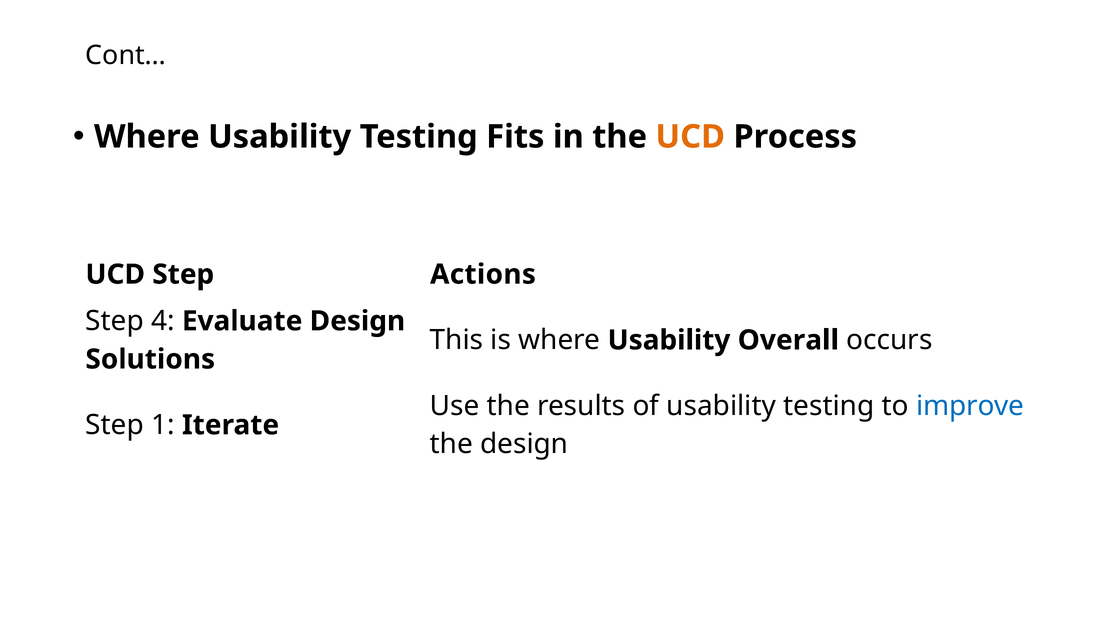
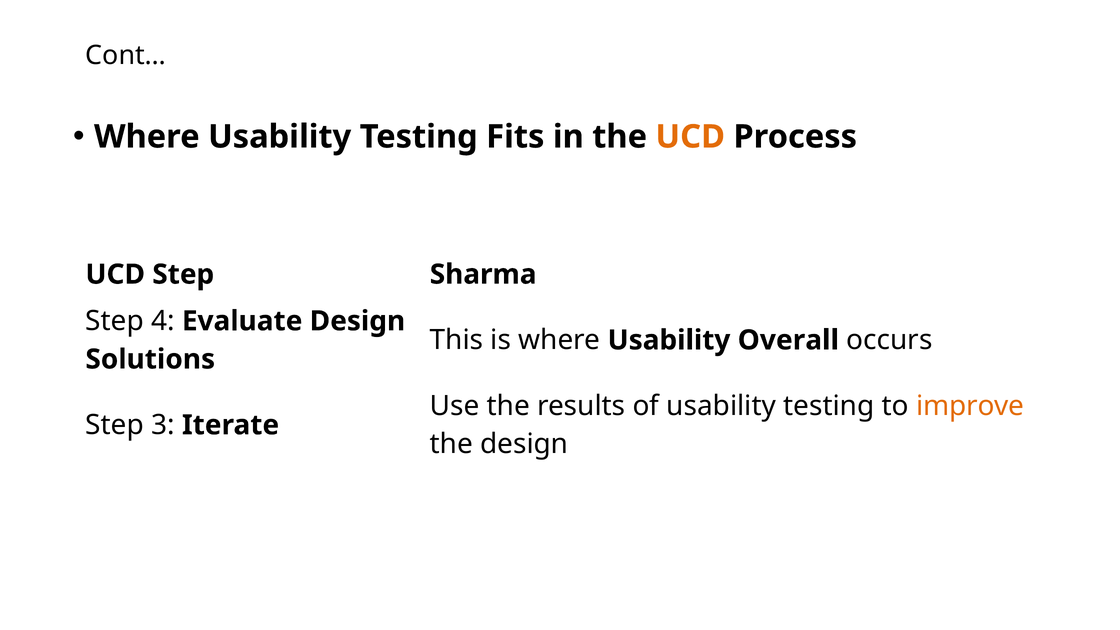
Actions: Actions -> Sharma (483, 274)
improve colour: blue -> orange (970, 406)
1: 1 -> 3 (163, 425)
